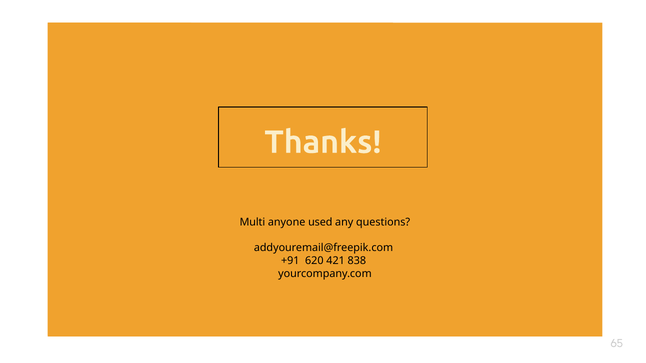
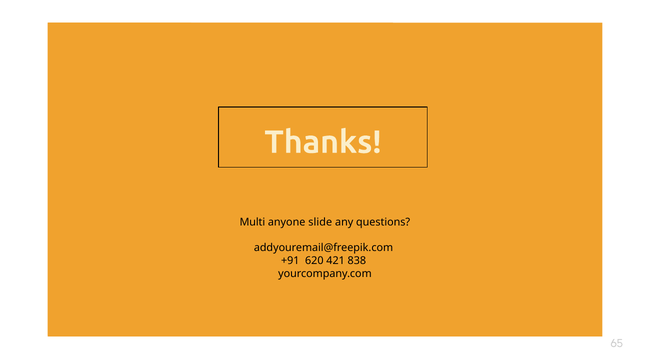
used: used -> slide (320, 222)
